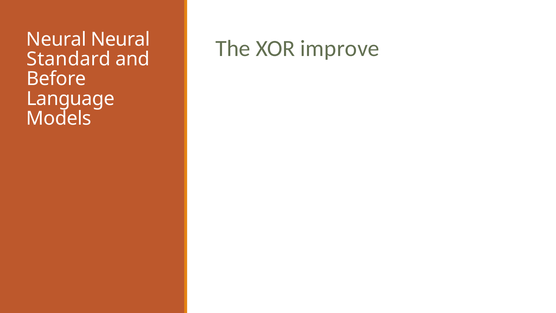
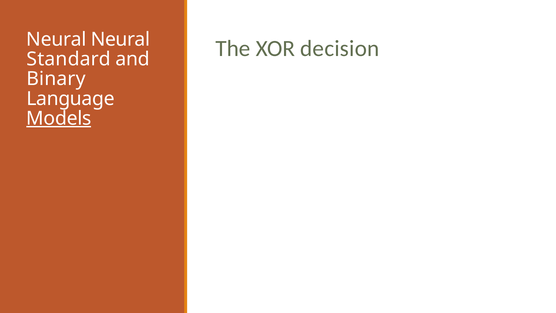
improve: improve -> decision (340, 49)
Before: Before -> Binary (56, 79)
Models underline: none -> present (59, 118)
